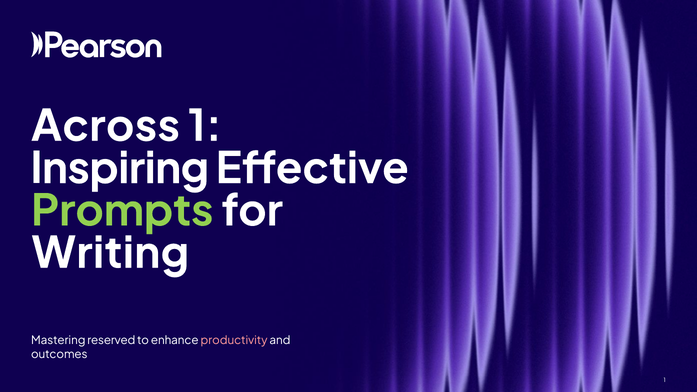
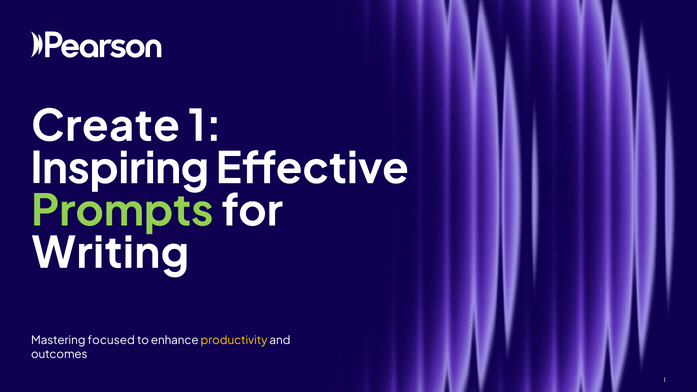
Across: Across -> Create (105, 126)
reserved: reserved -> focused (111, 341)
productivity colour: pink -> yellow (234, 341)
